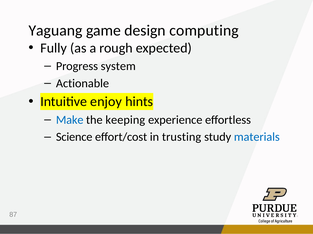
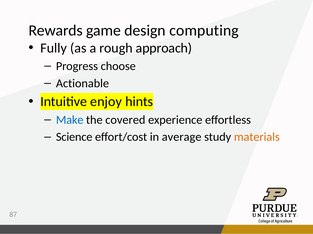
Yaguang: Yaguang -> Rewards (56, 31)
expected: expected -> approach (164, 48)
system: system -> choose (118, 66)
keeping: keeping -> covered (125, 120)
trusting: trusting -> average (182, 137)
materials colour: blue -> orange (257, 137)
